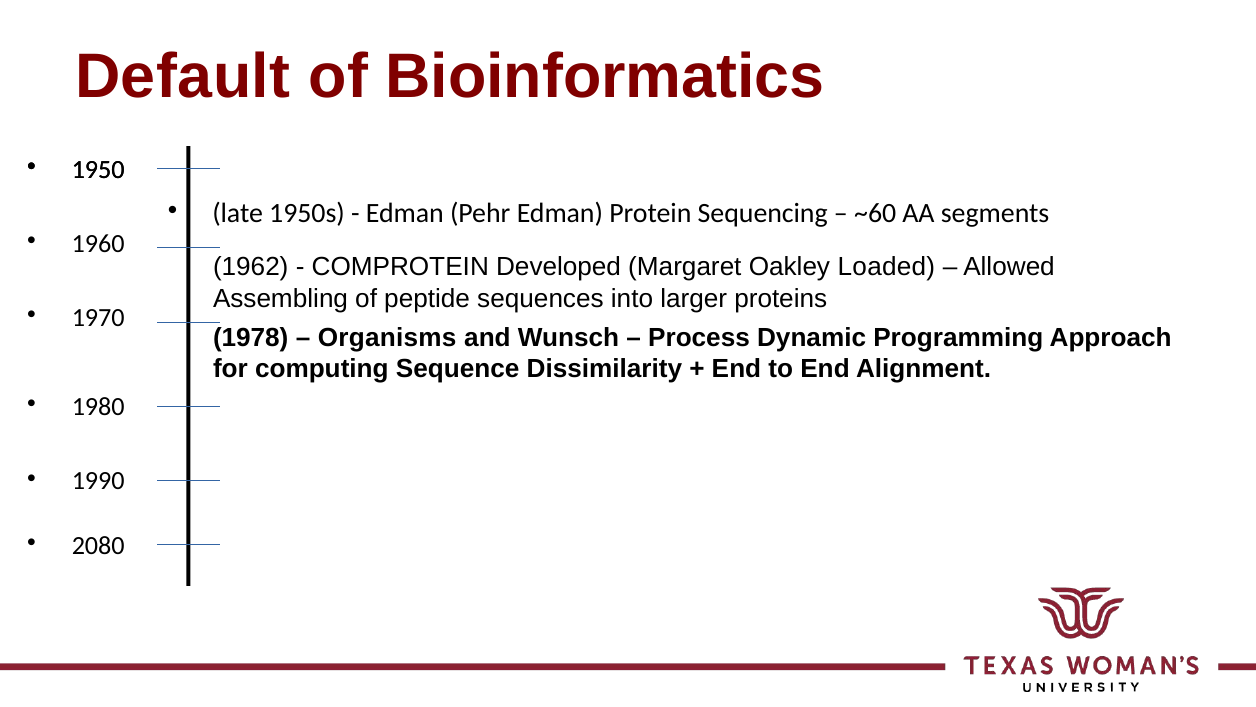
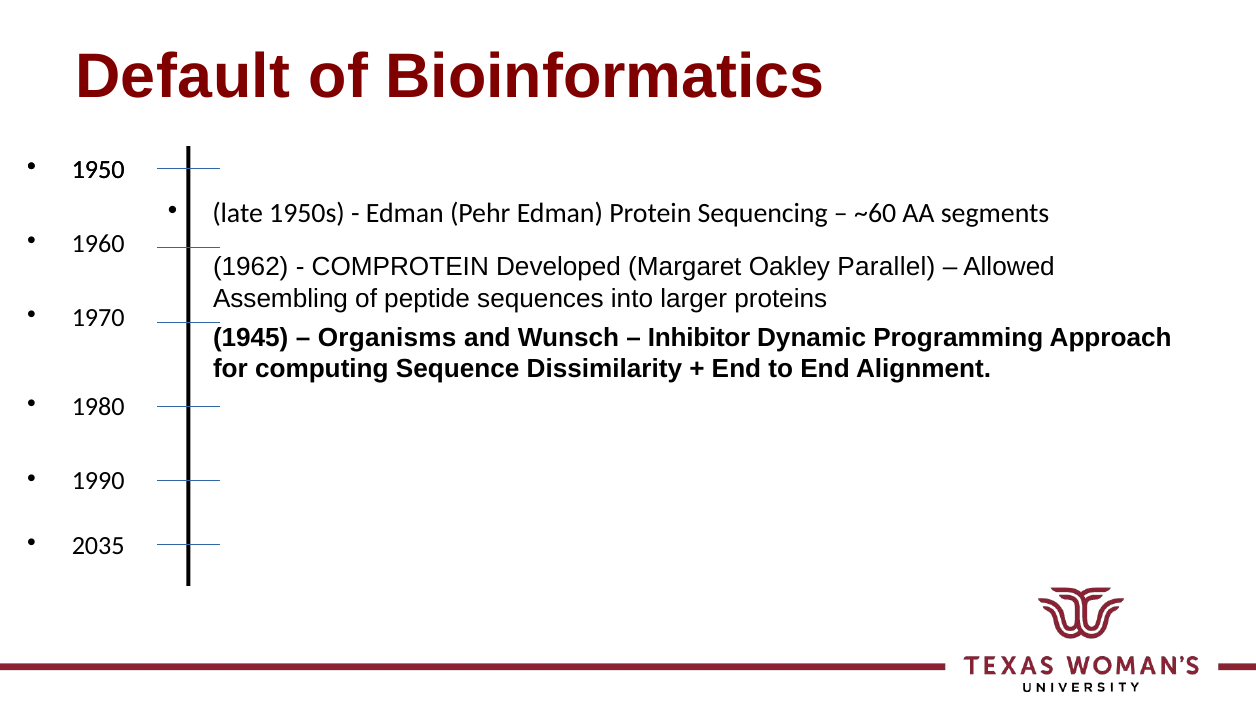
Loaded: Loaded -> Parallel (886, 267)
1978: 1978 -> 1945 (251, 338)
Process: Process -> Inhibitor (699, 338)
2080: 2080 -> 2035 (98, 545)
